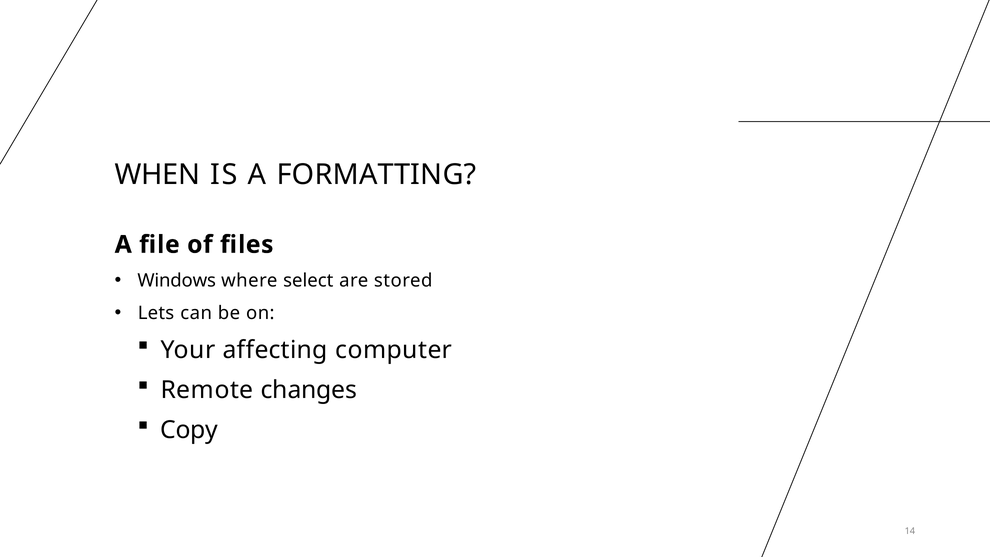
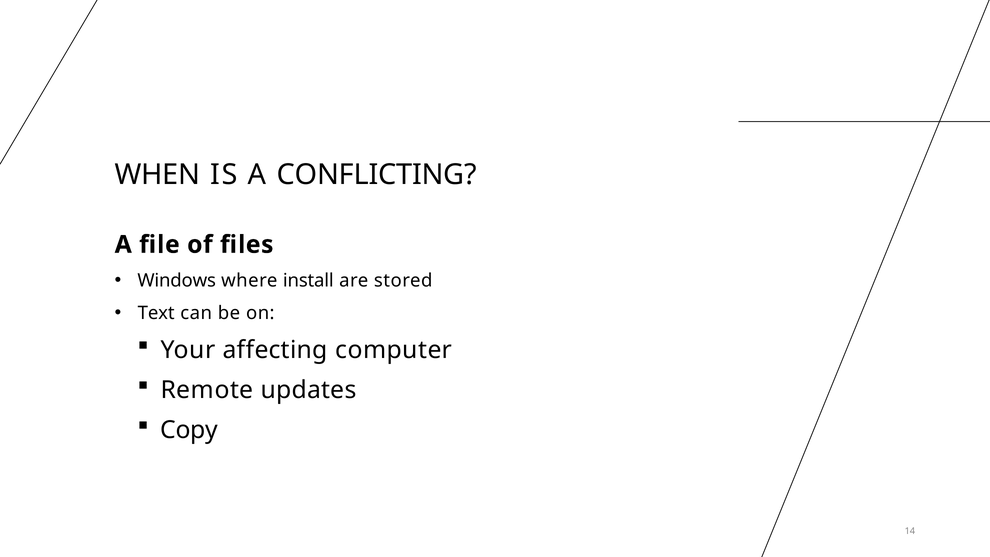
FORMATTING: FORMATTING -> CONFLICTING (377, 175)
select: select -> install (308, 280)
Lets: Lets -> Text (156, 313)
changes: changes -> updates (309, 390)
